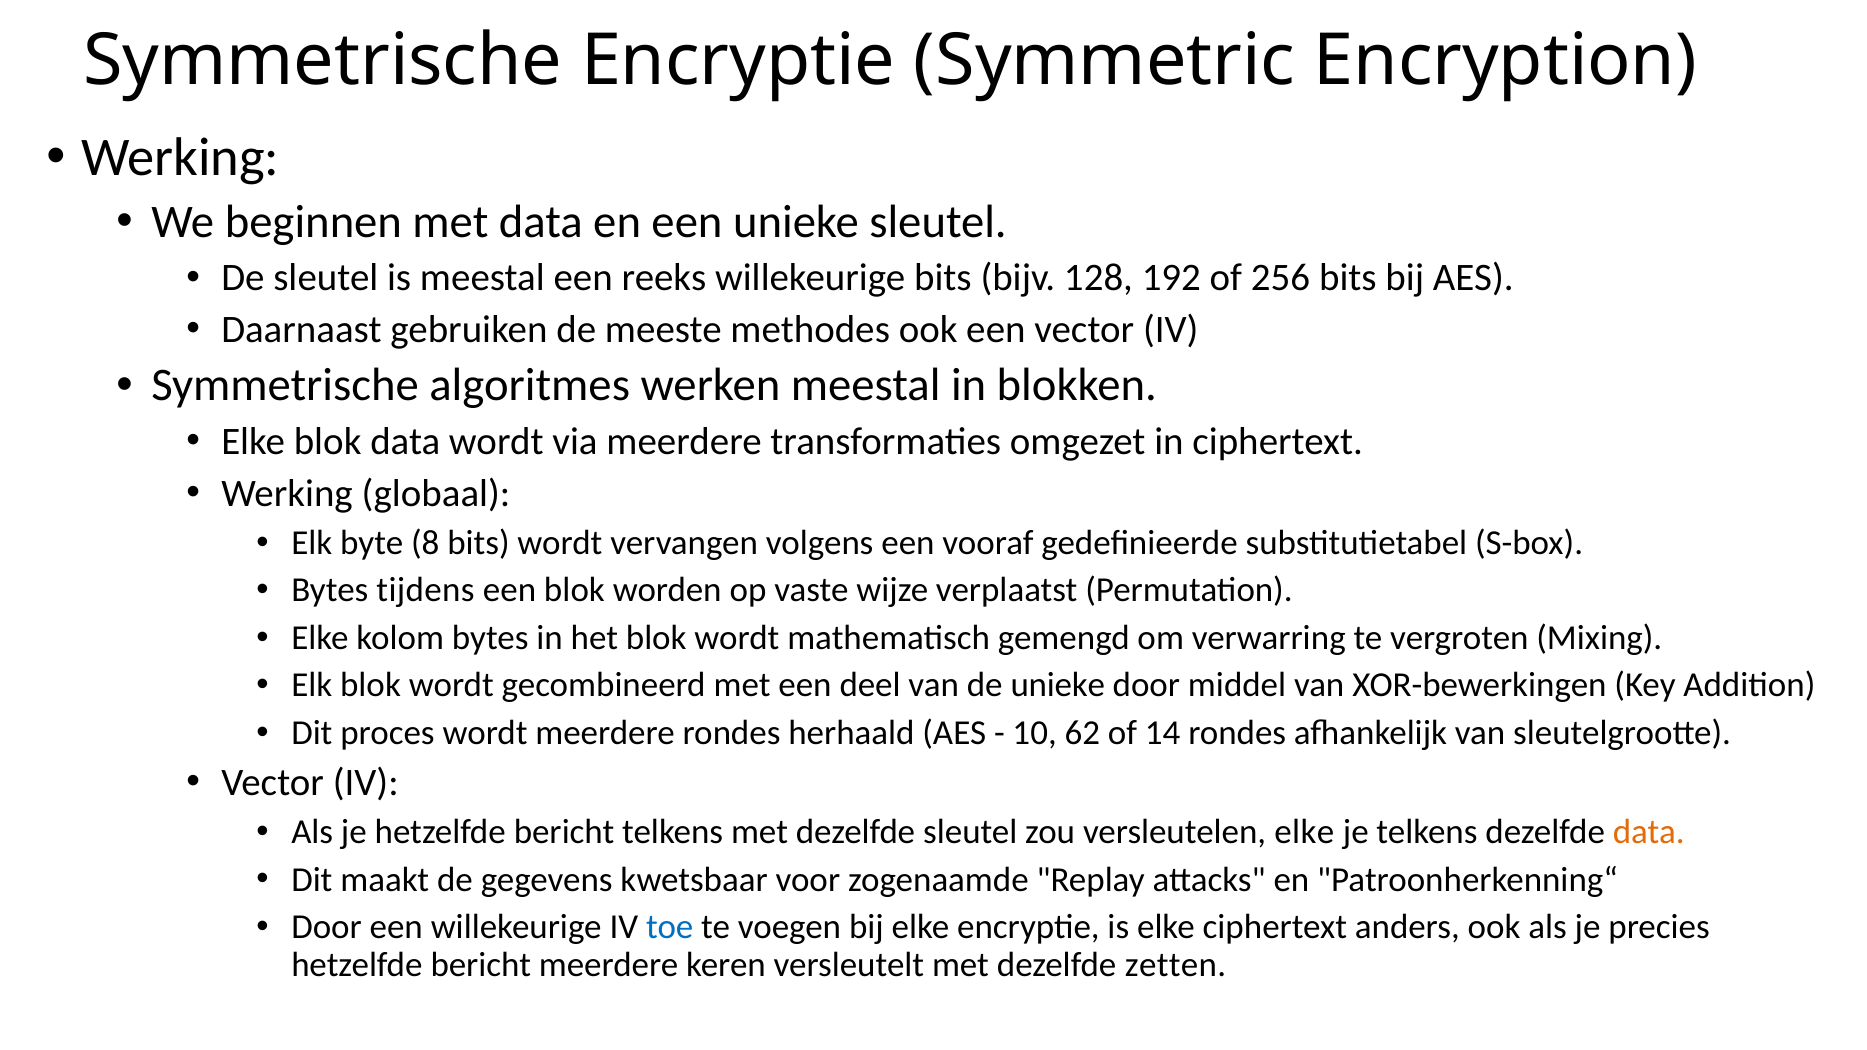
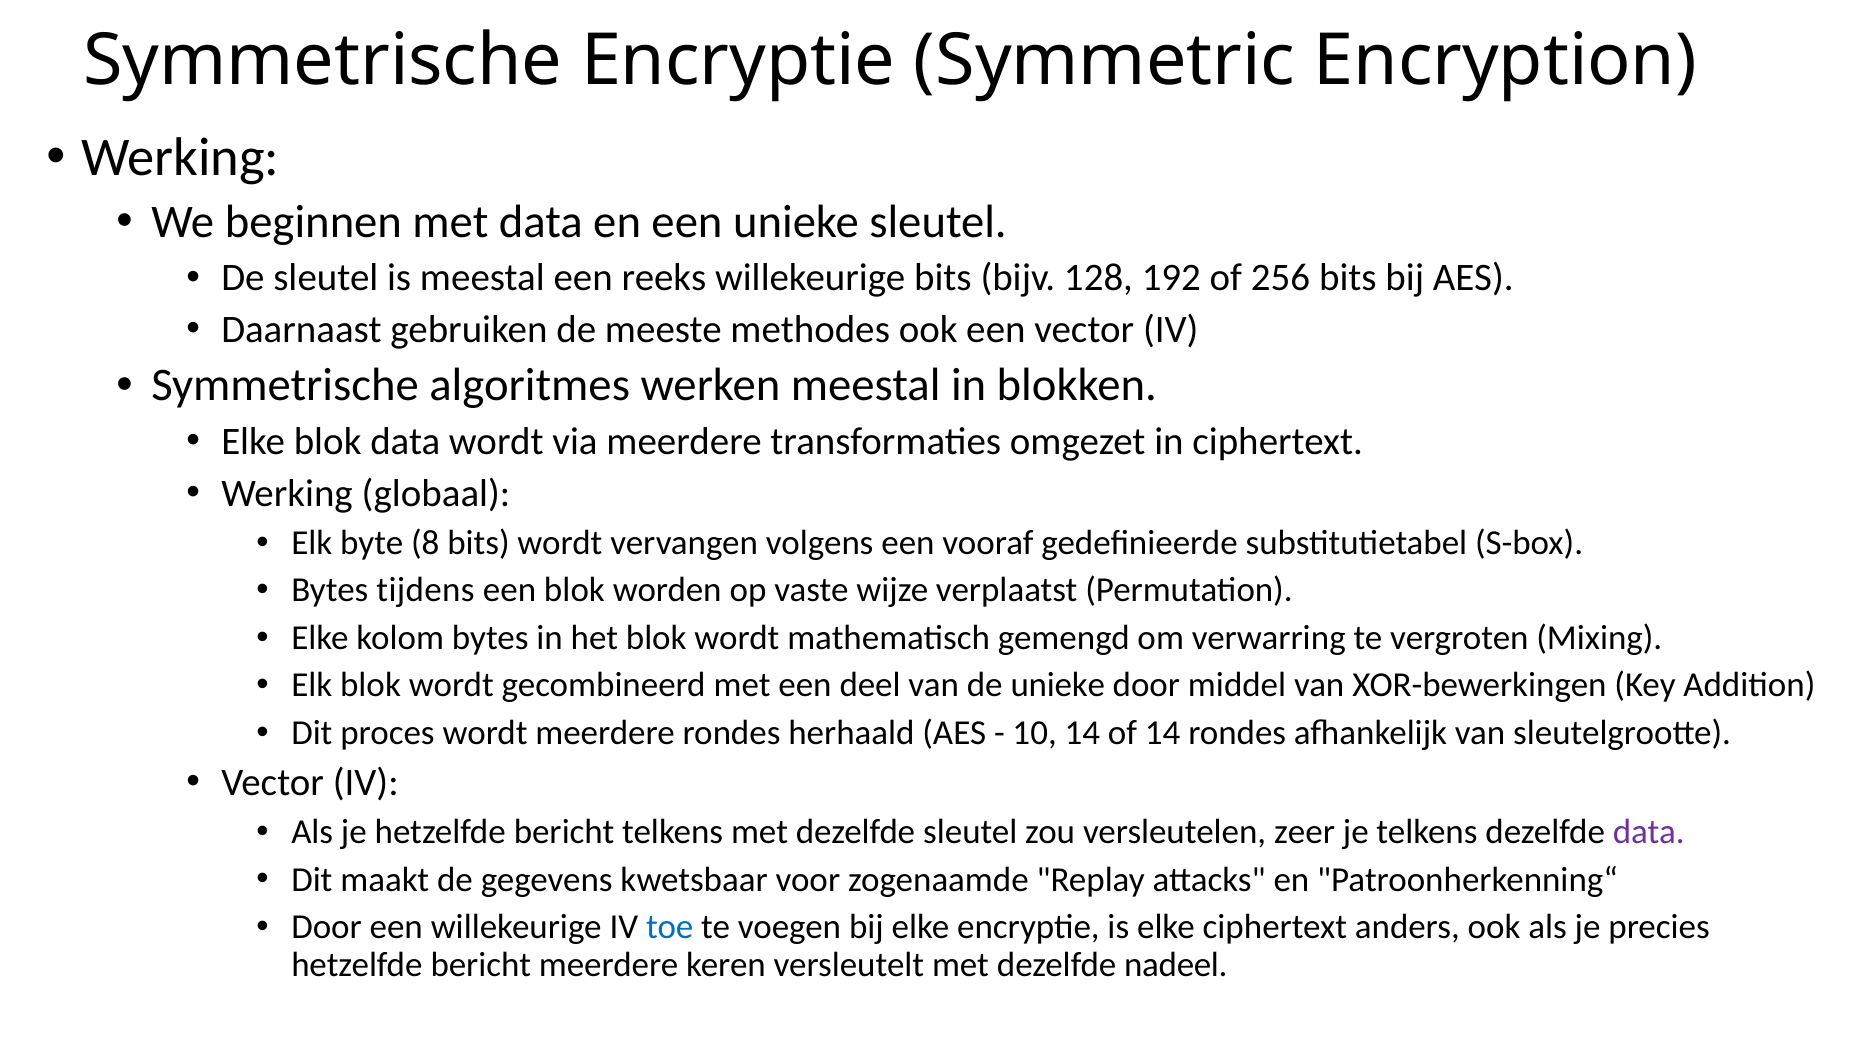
10 62: 62 -> 14 (1082, 733)
versleutelen elke: elke -> zeer (1305, 832)
data colour: orange -> purple (1649, 832)
zetten: zetten -> nadeel (1176, 965)
